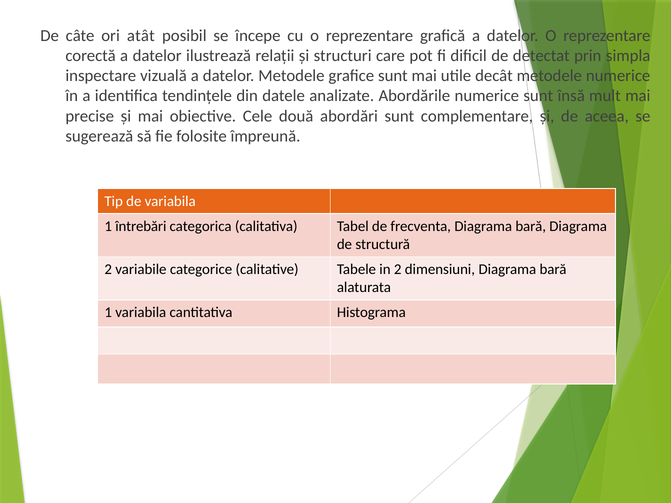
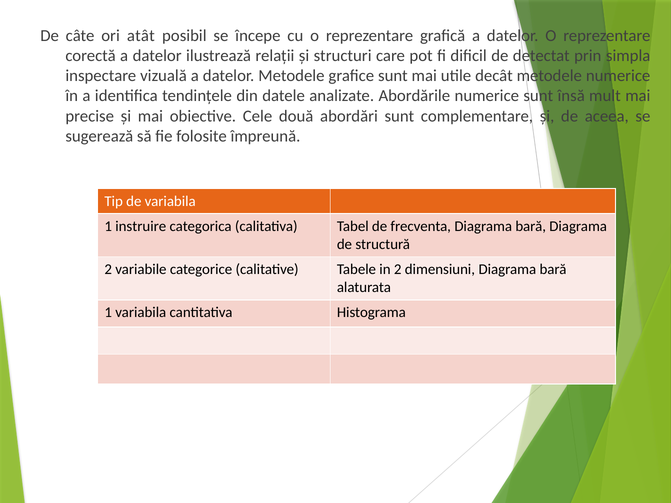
întrebări: întrebări -> instruire (141, 226)
